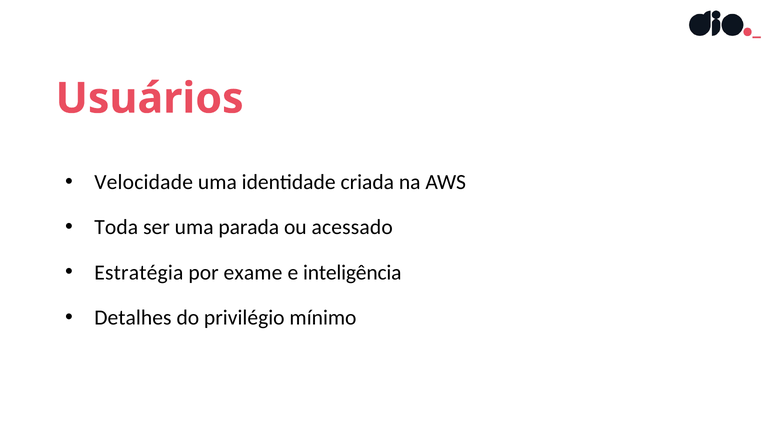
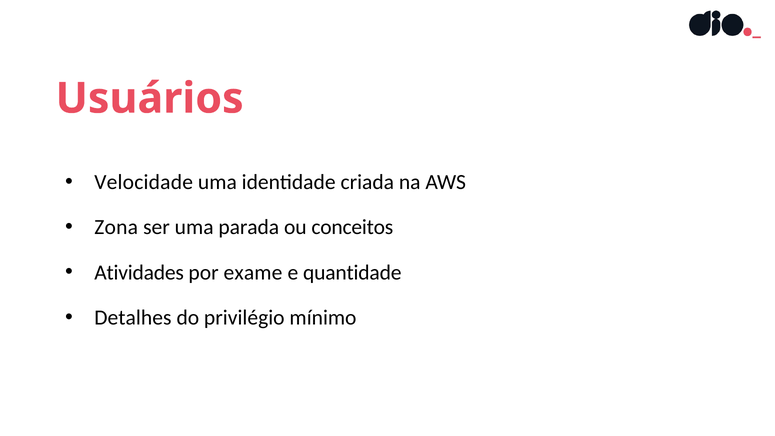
Toda: Toda -> Zona (116, 227)
acessado: acessado -> conceitos (352, 227)
Estratégia: Estratégia -> Atividades (139, 273)
inteligência: inteligência -> quantidade (352, 273)
